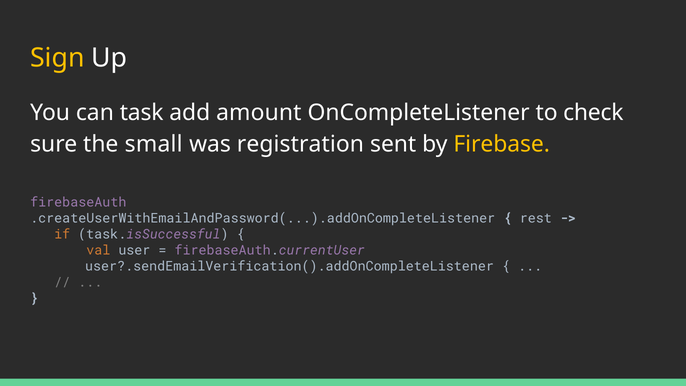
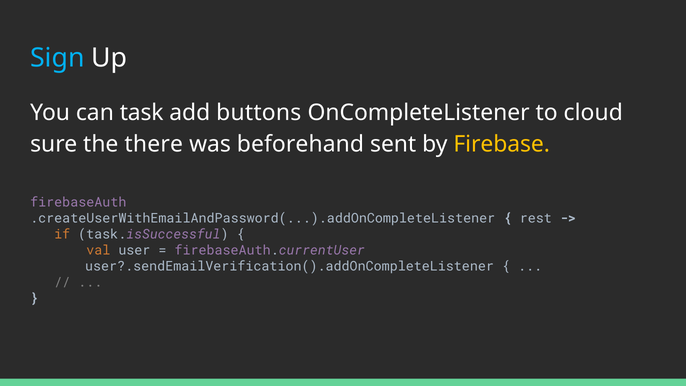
Sign colour: yellow -> light blue (57, 58)
amount: amount -> buttons (259, 113)
check: check -> cloud (593, 113)
small: small -> there (154, 144)
registration: registration -> beforehand (300, 144)
